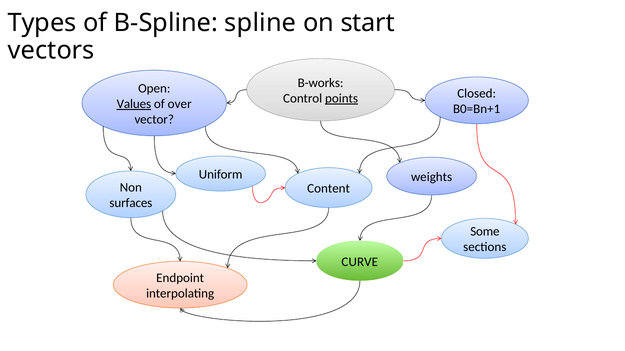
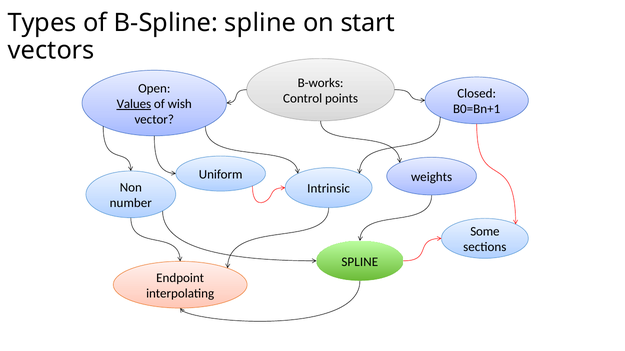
points underline: present -> none (342, 99)
over: over -> wish (180, 104)
Content: Content -> Intrinsic (329, 189)
surfaces: surfaces -> number (131, 203)
CURVE: CURVE -> SPLINE (360, 262)
